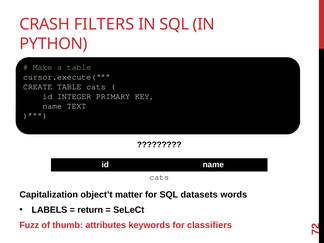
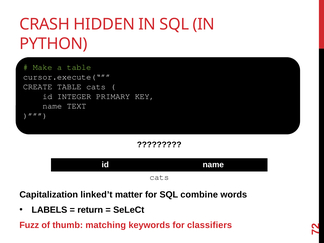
FILTERS: FILTERS -> HIDDEN (104, 24)
object’t: object’t -> linked’t (96, 195)
datasets: datasets -> combine (199, 195)
attributes: attributes -> matching (106, 225)
